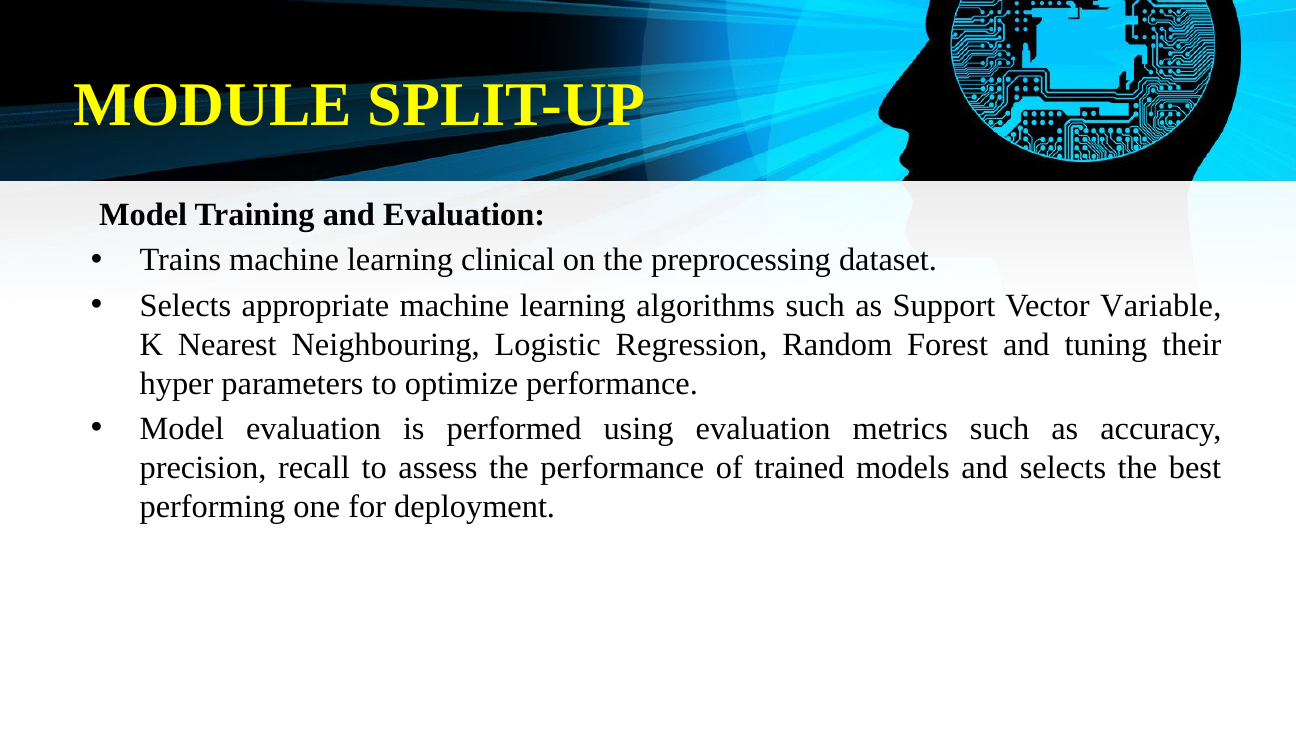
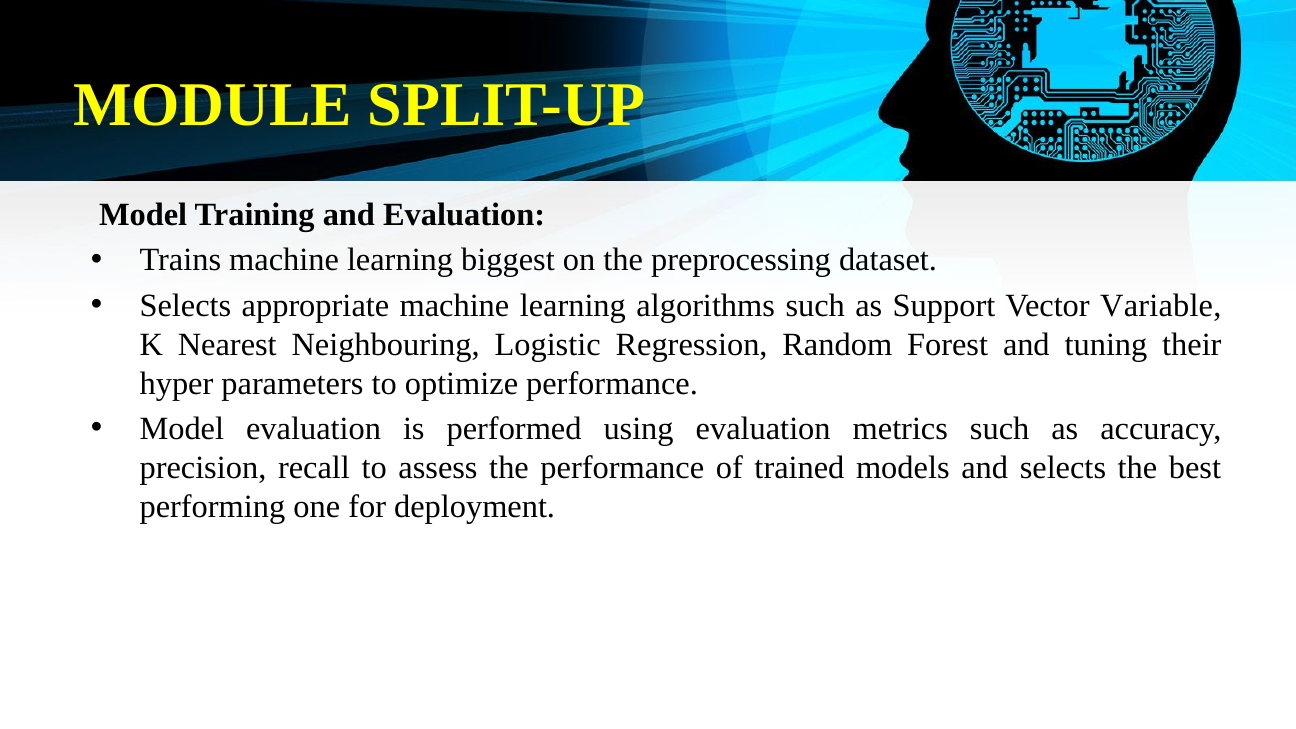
clinical: clinical -> biggest (508, 260)
